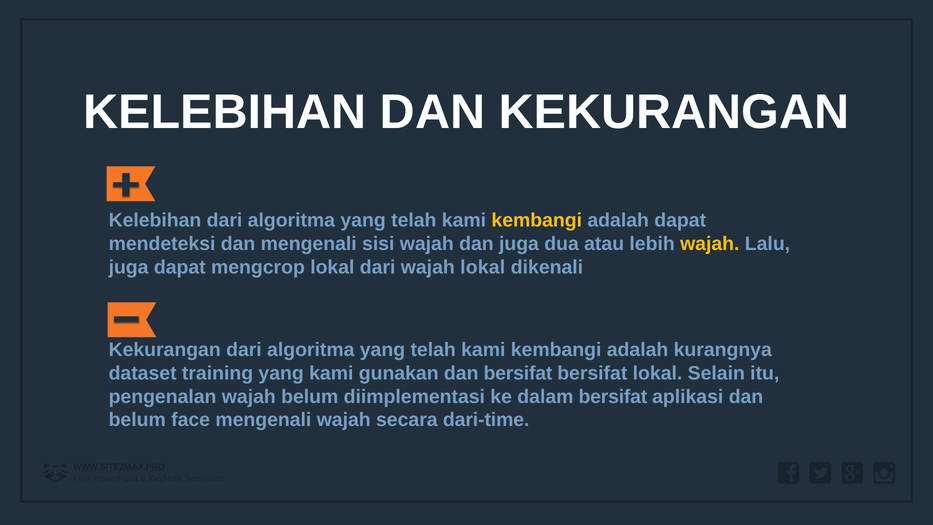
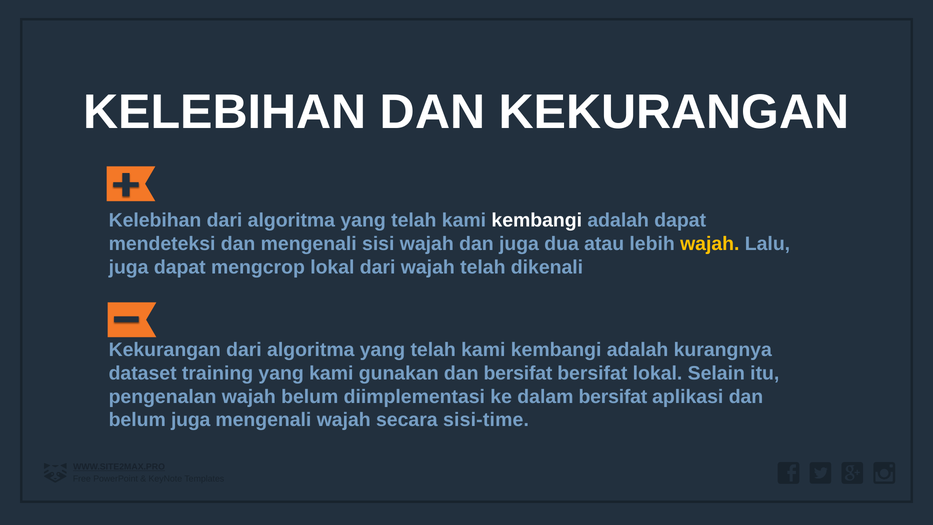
kembangi colour: yellow -> white (537, 220)
wajah lokal: lokal -> telah (483, 267)
belum face: face -> juga (191, 420)
dari-time: dari-time -> sisi-time (486, 420)
